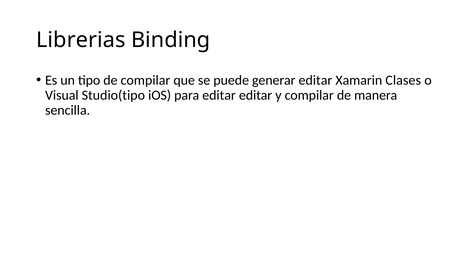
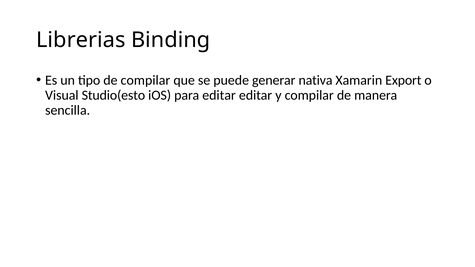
generar editar: editar -> nativa (316, 80)
Clases: Clases -> Export (403, 80)
Studio(tipo: Studio(tipo -> Studio(esto (113, 95)
